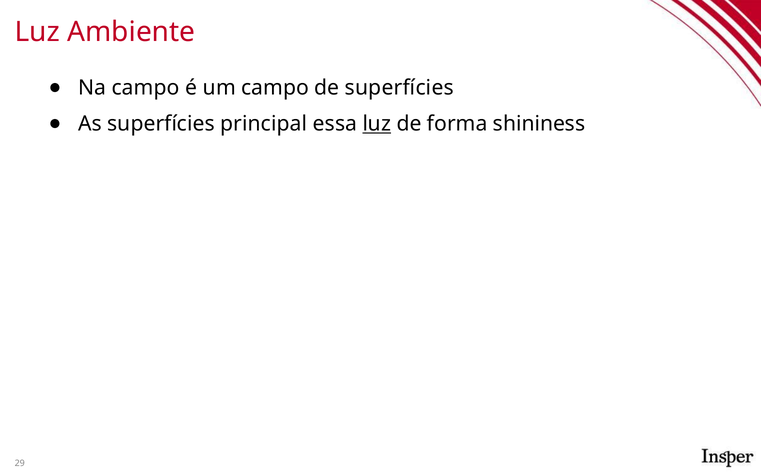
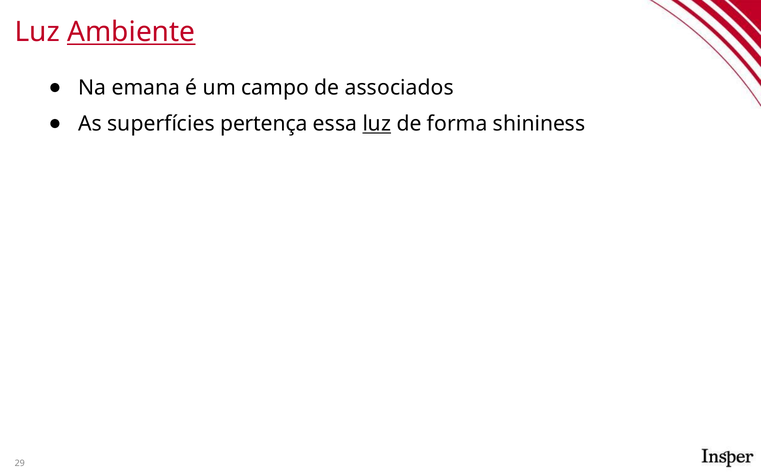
Ambiente underline: none -> present (131, 32)
Na campo: campo -> emana (146, 88)
de superfícies: superfícies -> associados (399, 88)
principal: principal -> pertença (264, 124)
